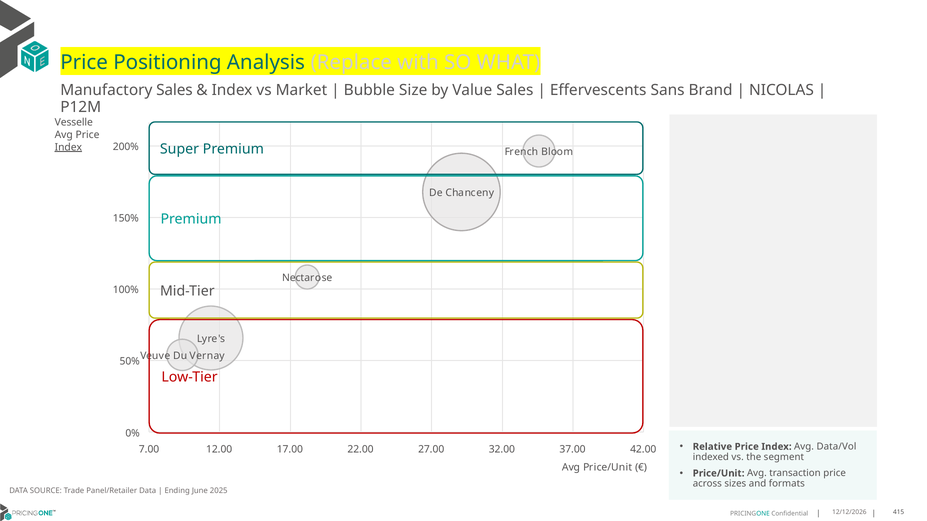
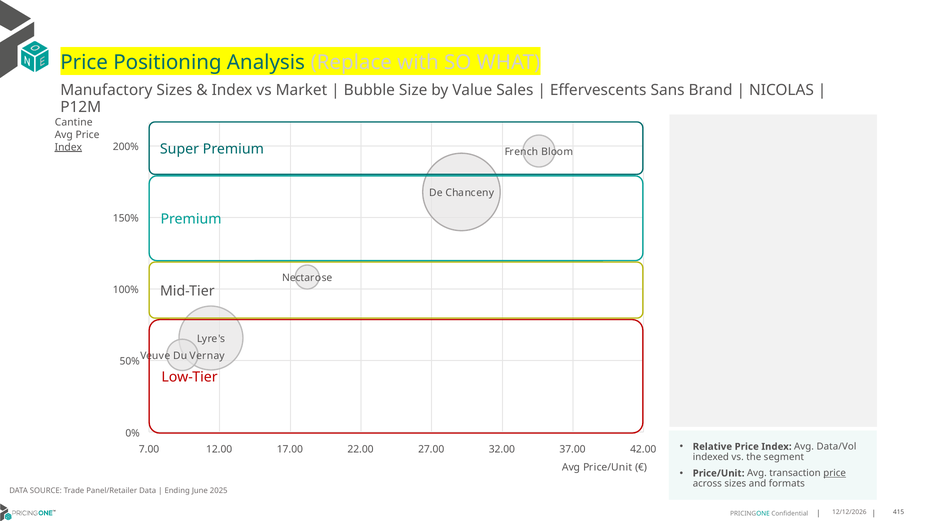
Manufactory Sales: Sales -> Sizes (174, 90)
Vesselle: Vesselle -> Cantine (74, 123)
price underline: none -> present (835, 474)
